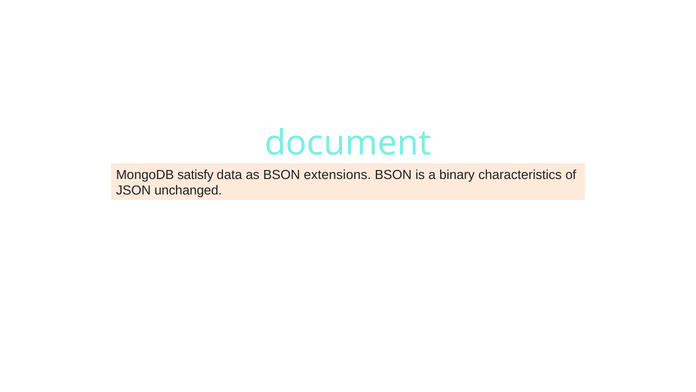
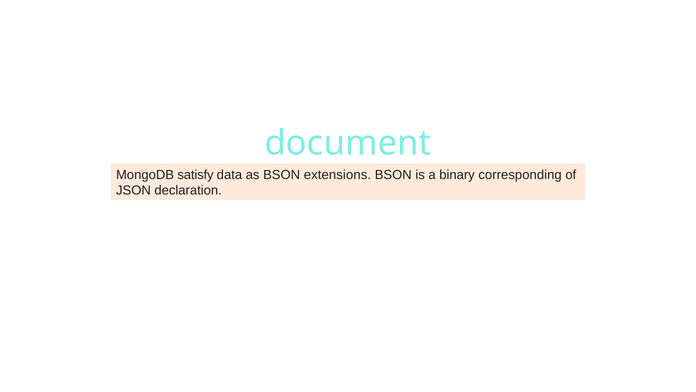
characteristics: characteristics -> corresponding (520, 175)
unchanged: unchanged -> declaration (188, 190)
